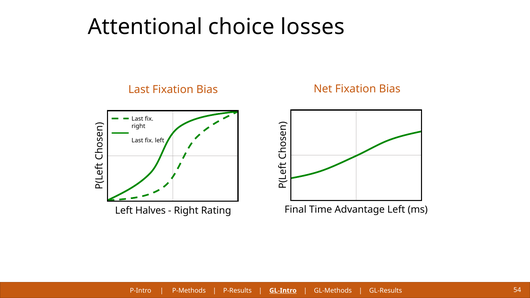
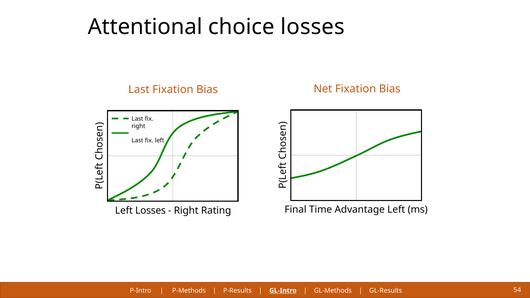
Left Halves: Halves -> Losses (151, 211)
